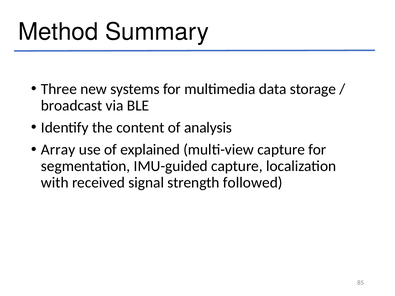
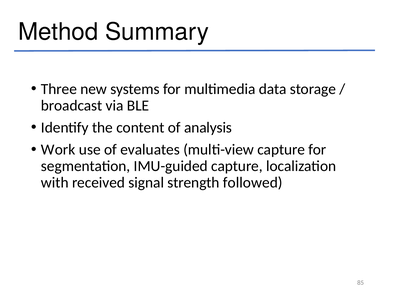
Array: Array -> Work (58, 150)
explained: explained -> evaluates (150, 150)
